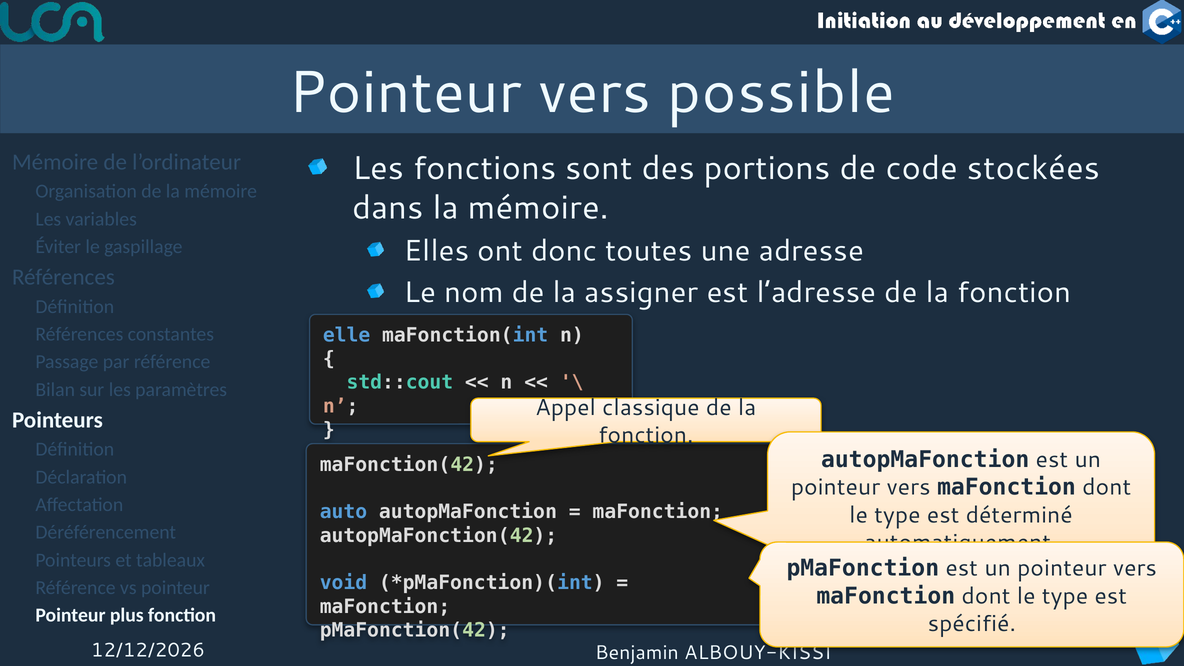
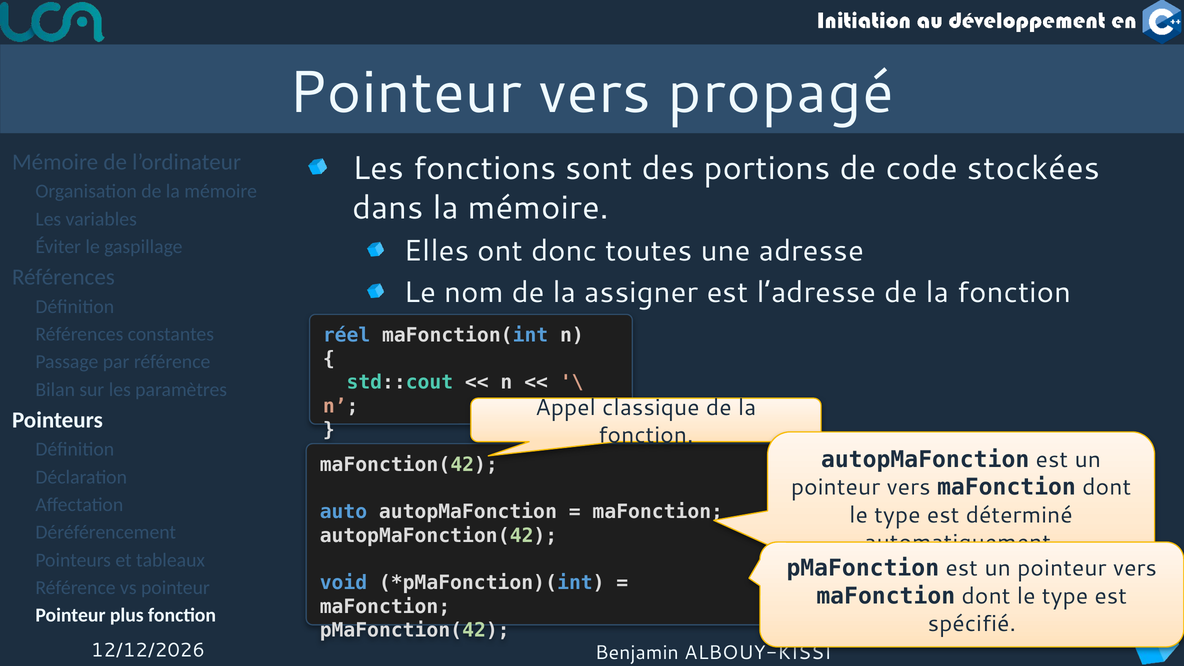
possible: possible -> propagé (781, 93)
elle: elle -> réel (347, 335)
